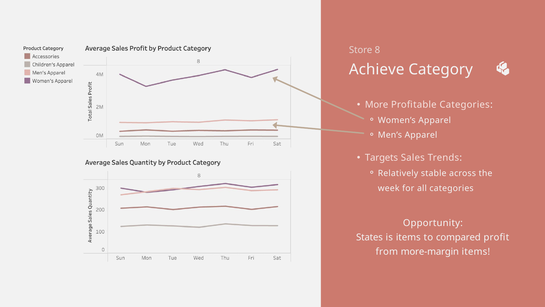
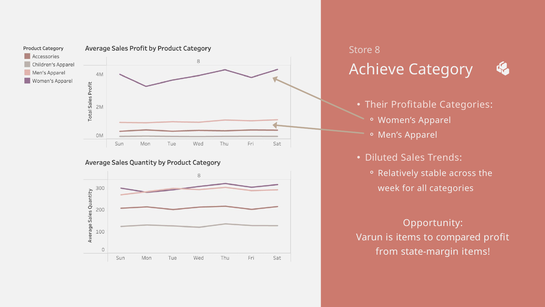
More: More -> Their (376, 105)
Targets: Targets -> Diluted (381, 158)
States: States -> Varun (369, 237)
more-margin: more-margin -> state-margin (430, 251)
